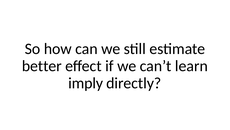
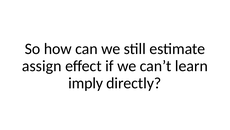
better: better -> assign (42, 66)
